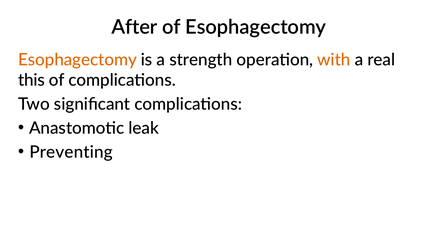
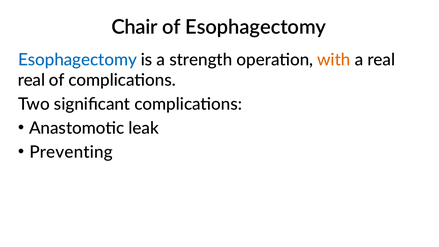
After: After -> Chair (135, 27)
Esophagectomy colour: orange -> blue (77, 60)
this: this -> real (31, 80)
